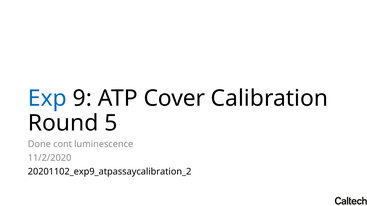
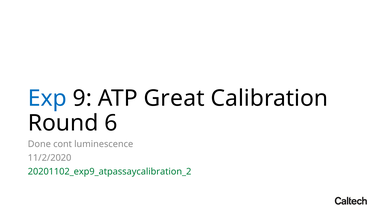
Cover: Cover -> Great (174, 99)
5: 5 -> 6 (111, 123)
20201102_exp9_atpassaycalibration_2 colour: black -> green (110, 172)
